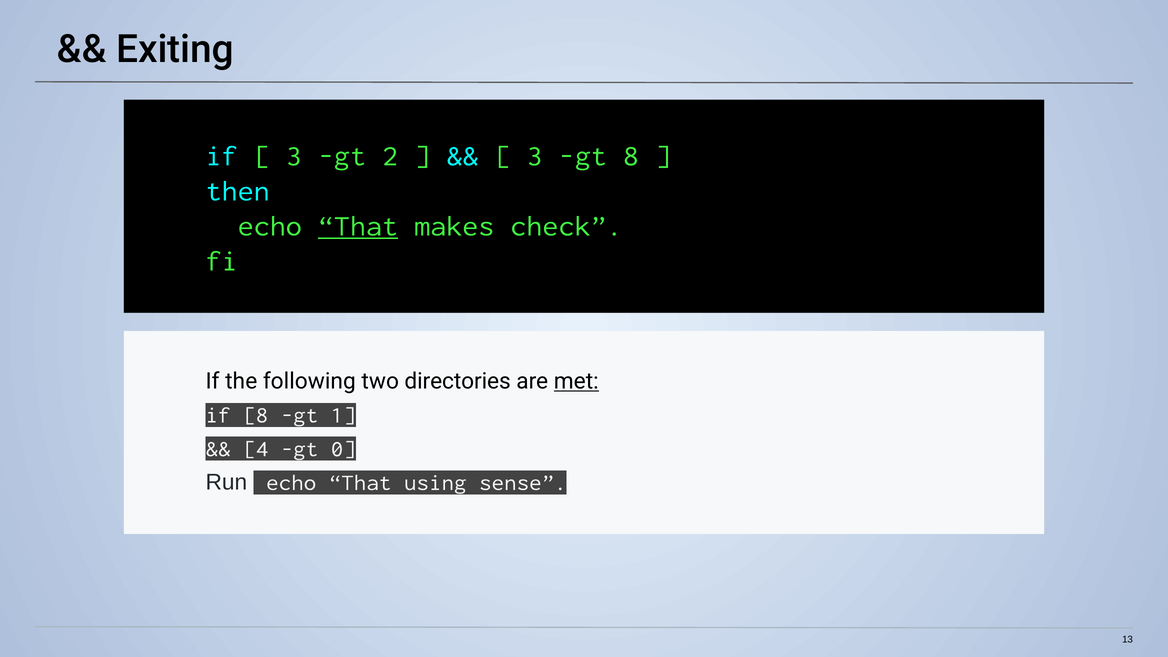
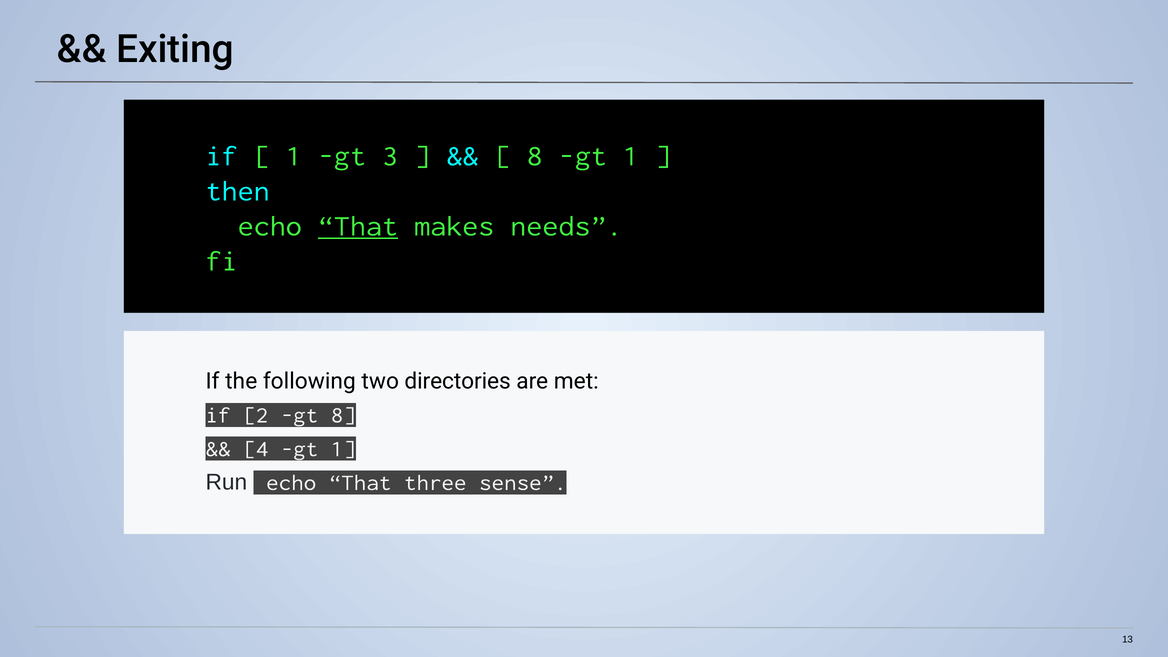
3: 3 -> 1 (294, 156)
2: 2 -> 3 (390, 156)
3: 3 -> 8 (535, 156)
8: 8 -> 1 (631, 156)
check: check -> needs (566, 226)
met underline: present -> none (576, 381)
if 8: 8 -> 2 (256, 415)
gt 1: 1 -> 8 (343, 415)
4 gt 0: 0 -> 1 (343, 449)
using: using -> three (435, 482)
